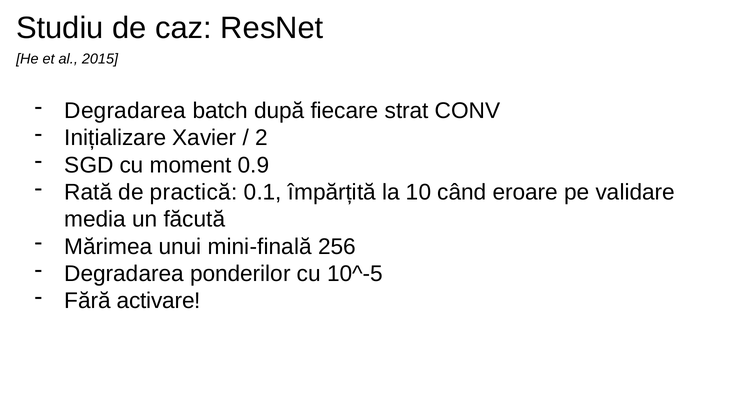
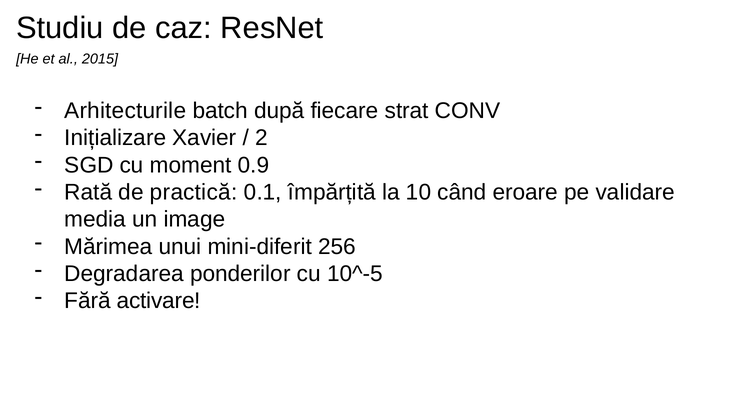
Degradarea: Degradarea -> Arhitecturile (125, 111)
făcută: făcută -> image (194, 220)
mini-finală: mini-finală -> mini-diferit (260, 247)
